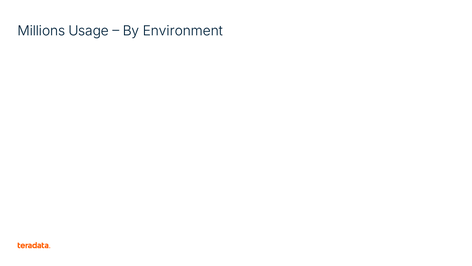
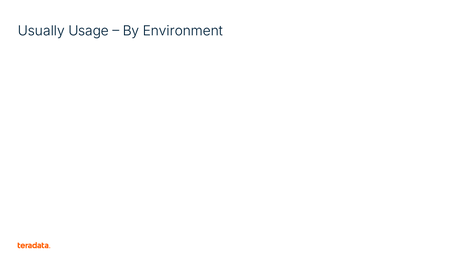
Millions: Millions -> Usually (41, 31)
